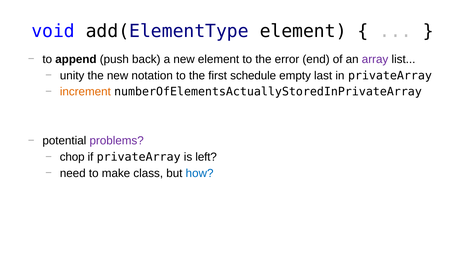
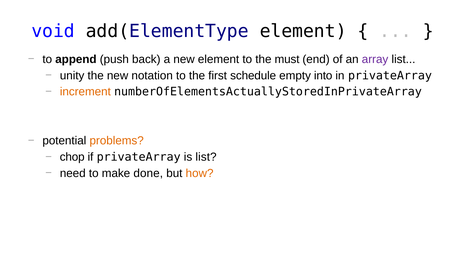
error: error -> must (287, 59)
last: last -> into (323, 75)
problems colour: purple -> orange (117, 140)
is left: left -> list (206, 157)
class: class -> done (148, 173)
how colour: blue -> orange (200, 173)
